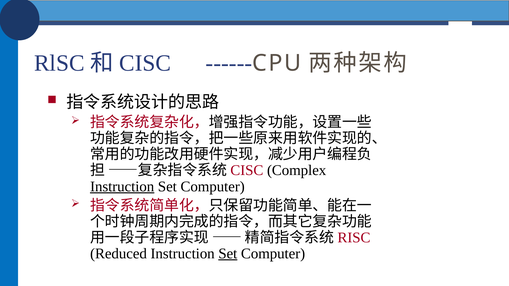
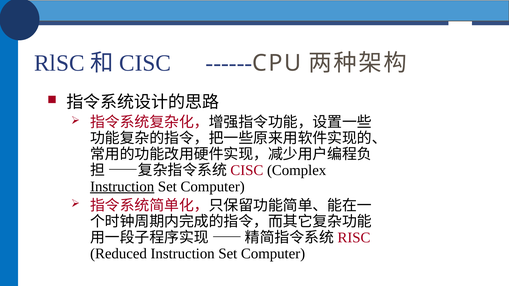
Set underline: present -> none (228, 254)
